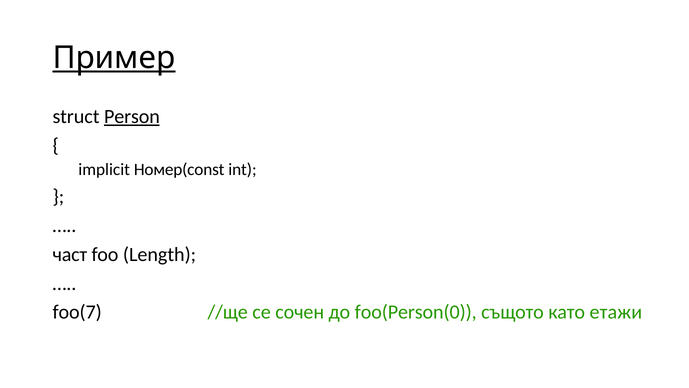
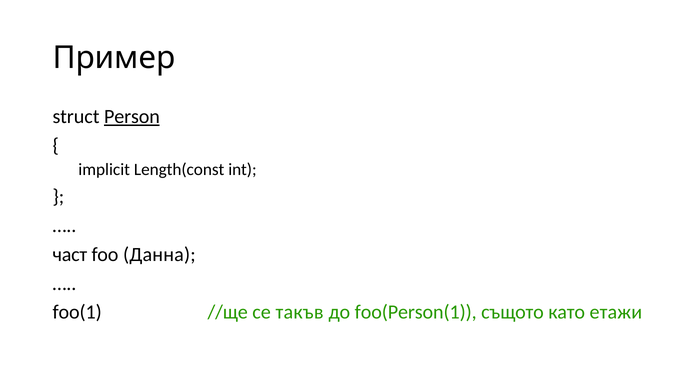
Пример underline: present -> none (114, 58)
Номер(const: Номер(const -> Length(const (179, 169)
Length: Length -> Данна (159, 254)
foo(7: foo(7 -> foo(1 (77, 312)
сочен: сочен -> такъв (300, 312)
foo(Person(0: foo(Person(0 -> foo(Person(1 (416, 312)
